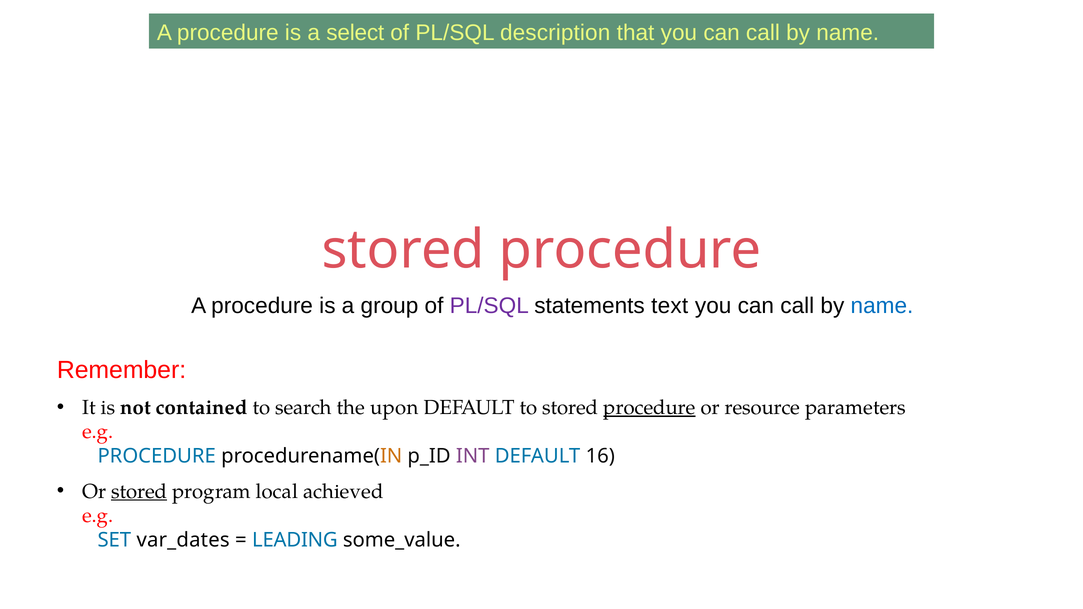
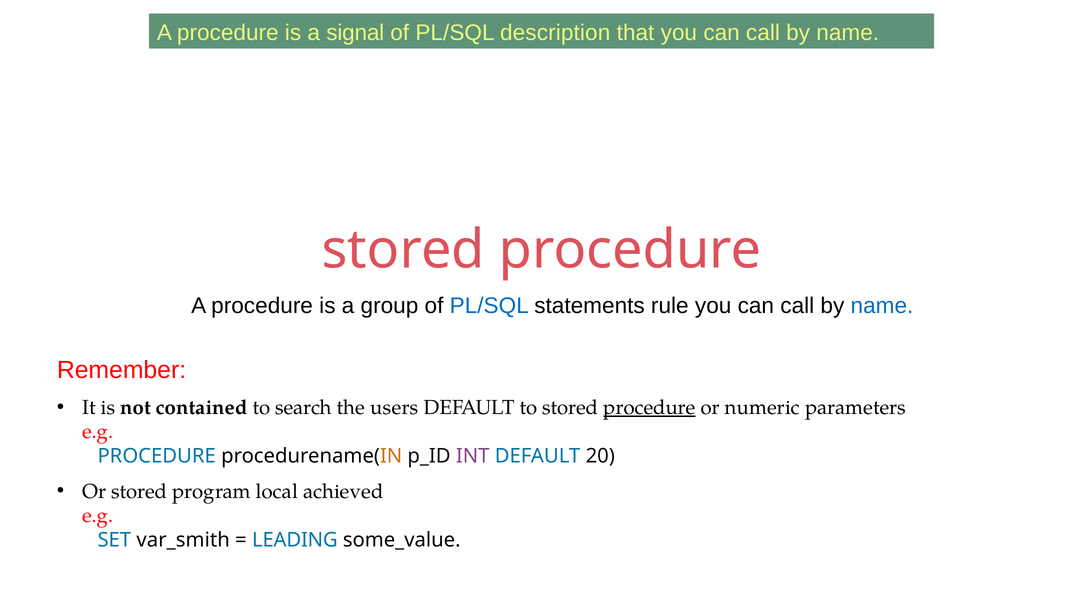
select: select -> signal (355, 33)
PL/SQL colour: purple -> blue (489, 306)
text: text -> rule (670, 306)
upon: upon -> users (394, 408)
resource: resource -> numeric (762, 408)
16: 16 -> 20 (600, 456)
stored underline: present -> none (139, 491)
var_dates: var_dates -> var_smith (183, 540)
